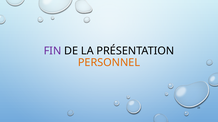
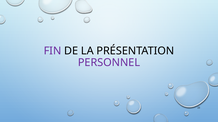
PERSONNEL colour: orange -> purple (109, 63)
